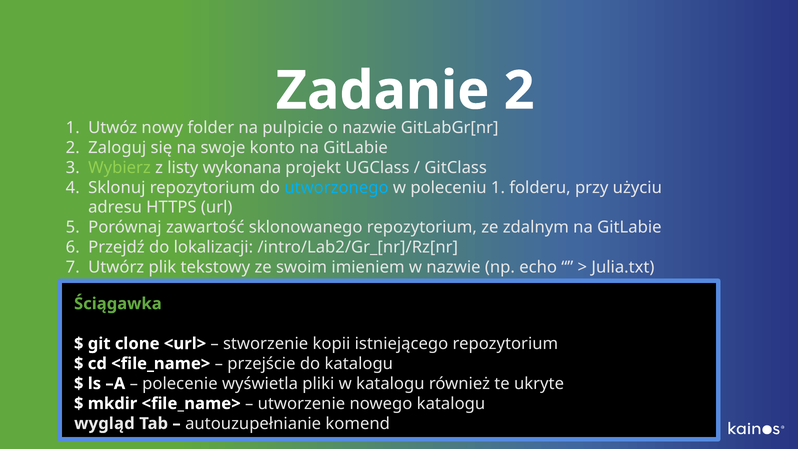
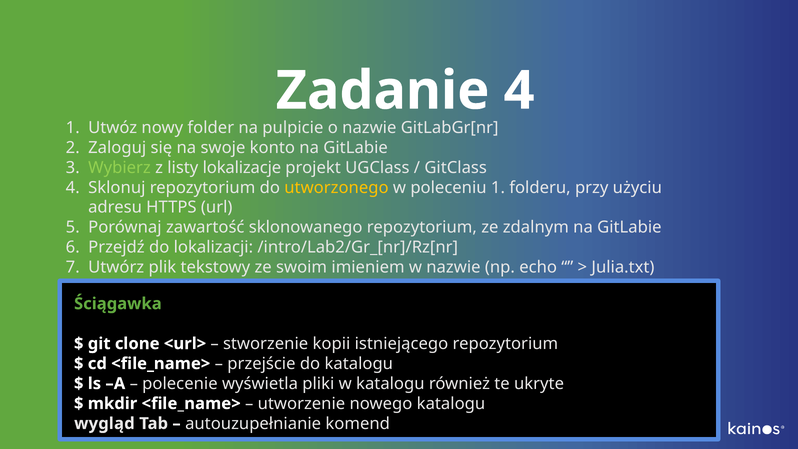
2: 2 -> 4 (519, 91)
wykonana: wykonana -> lokalizacje (242, 168)
utworzonego colour: light blue -> yellow (336, 187)
